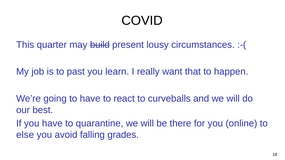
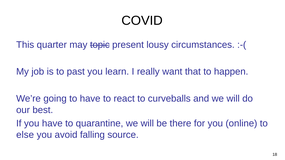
build: build -> topic (100, 45)
grades: grades -> source (123, 135)
